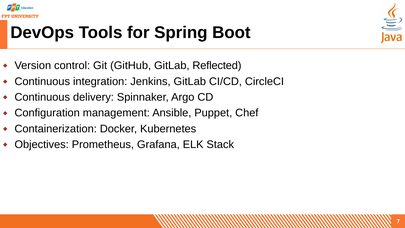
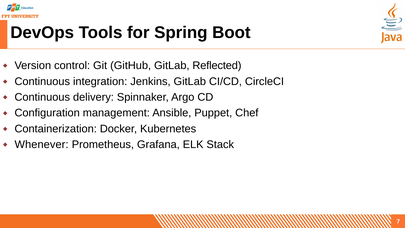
Objectives: Objectives -> Whenever (42, 144)
